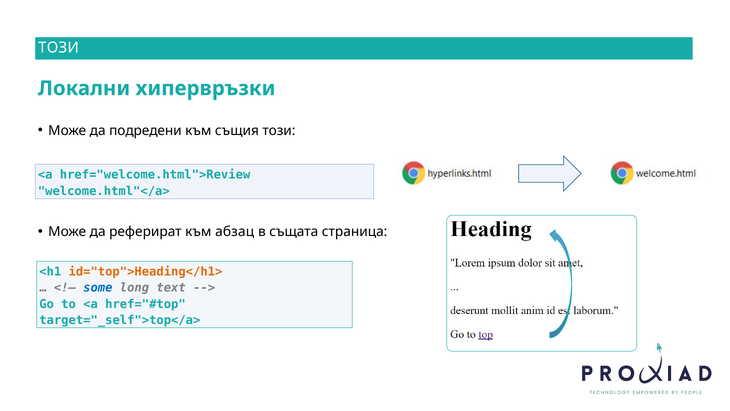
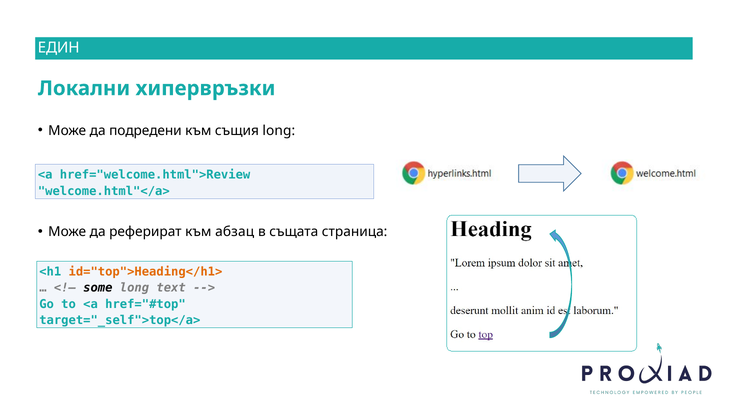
ТОЗИ: ТОЗИ -> ЕДИН (59, 48)
същия този: този -> long (279, 131)
some colour: blue -> black (98, 288)
